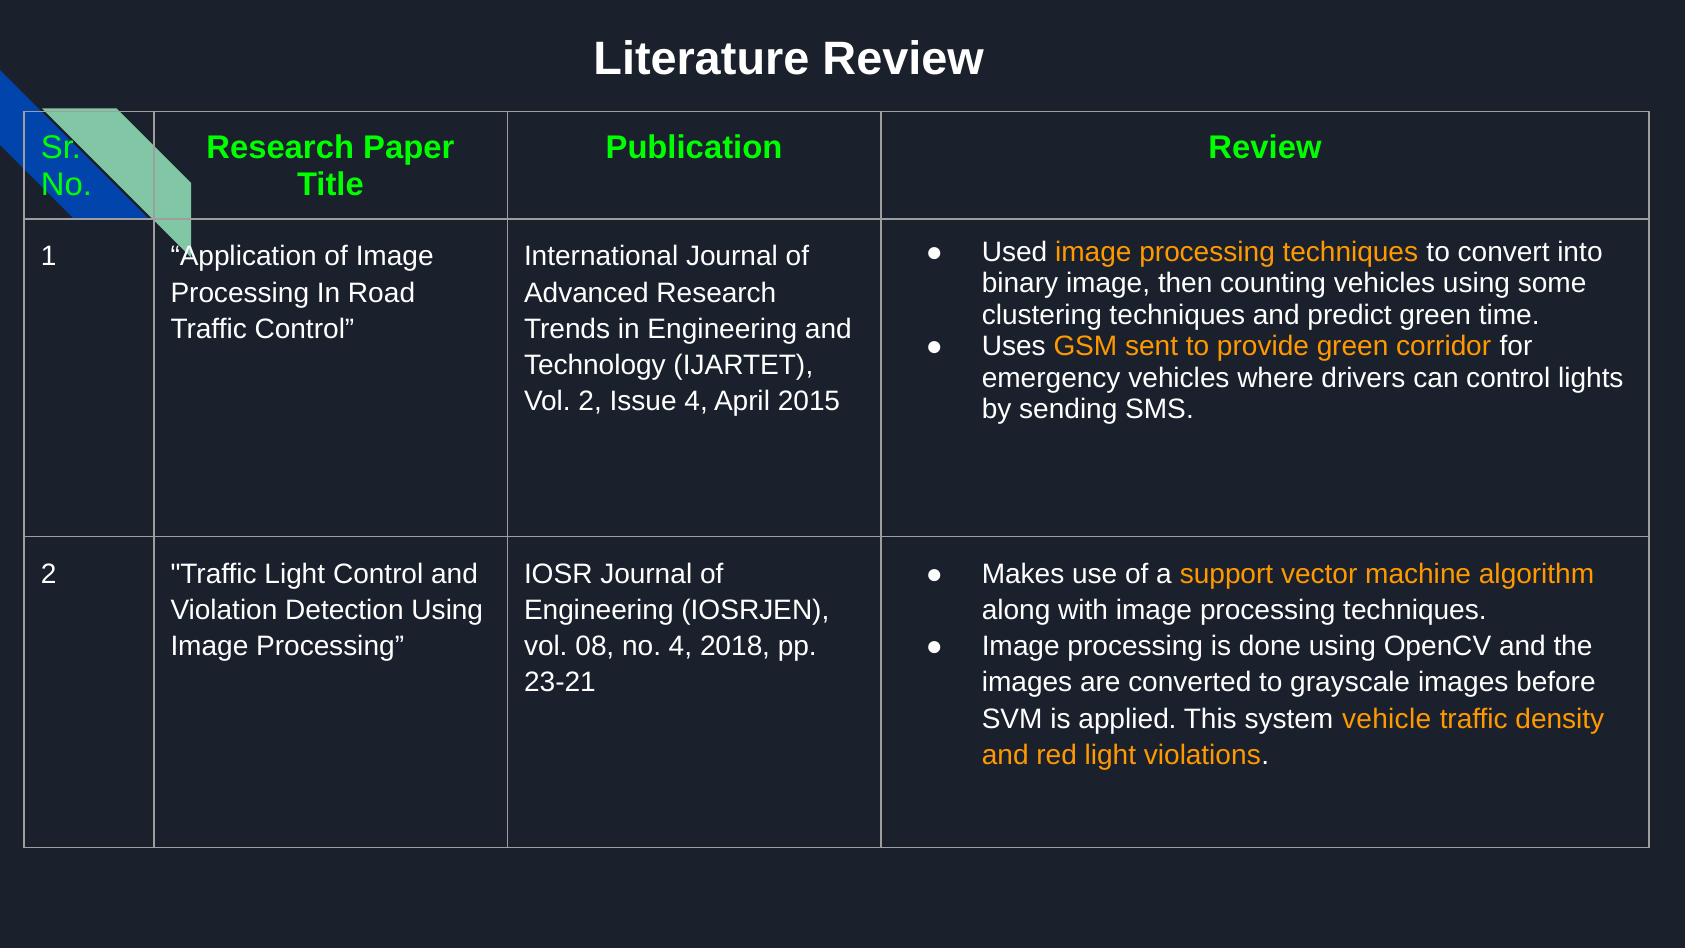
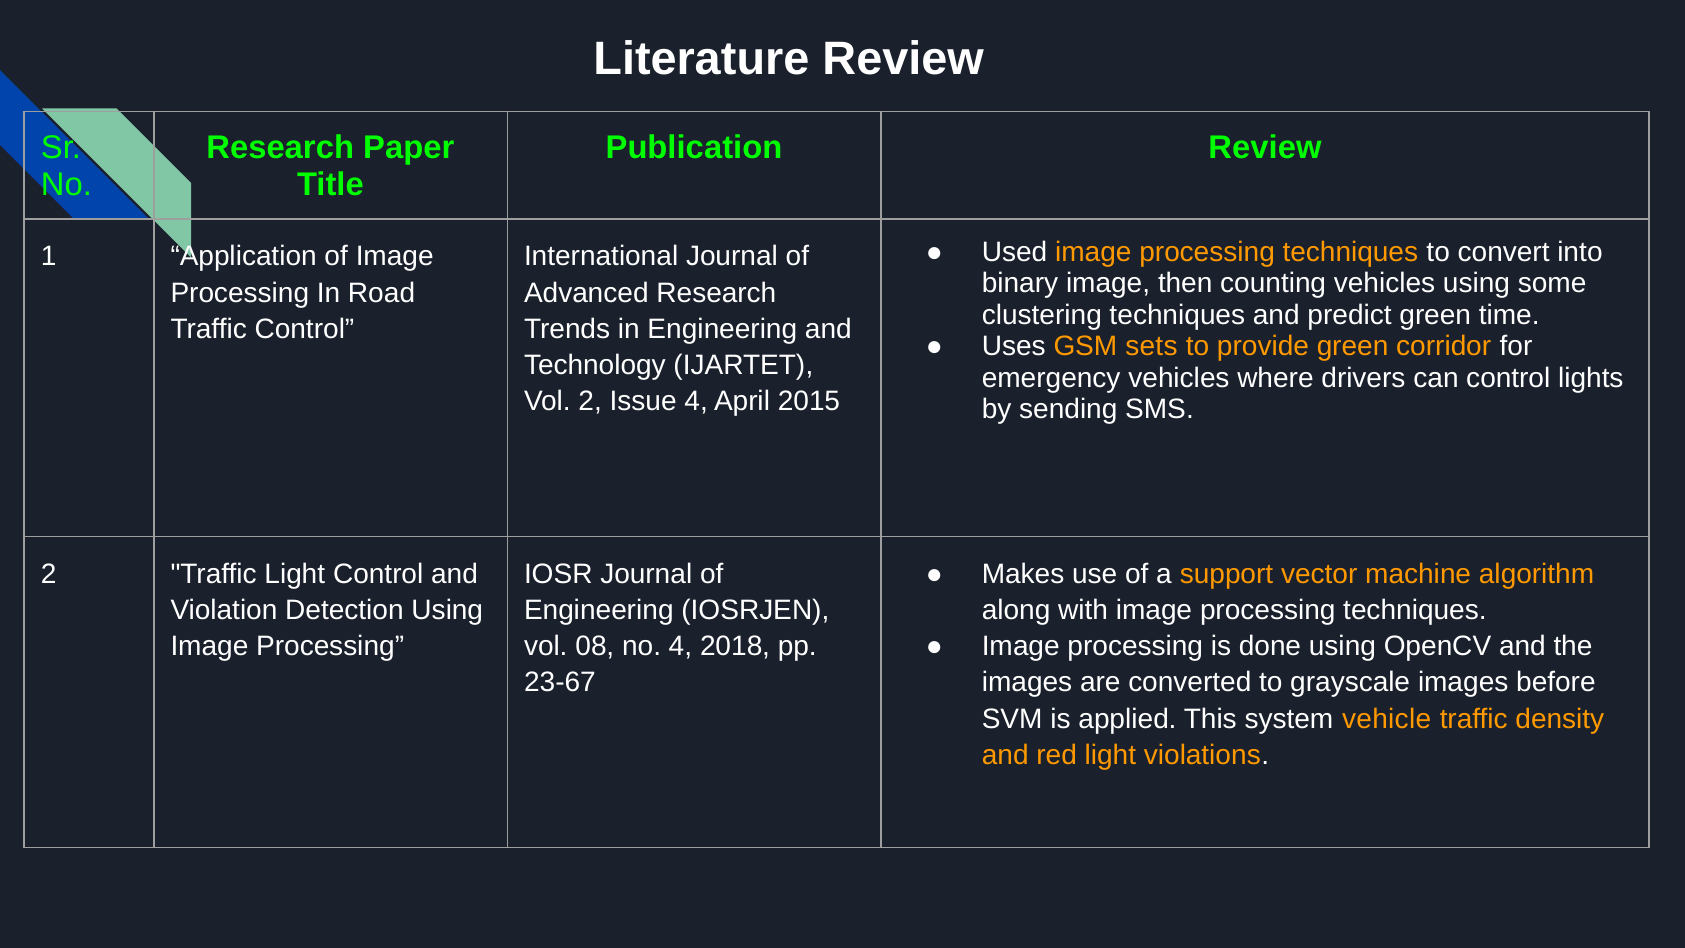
sent: sent -> sets (1151, 346)
23-21: 23-21 -> 23-67 (560, 683)
